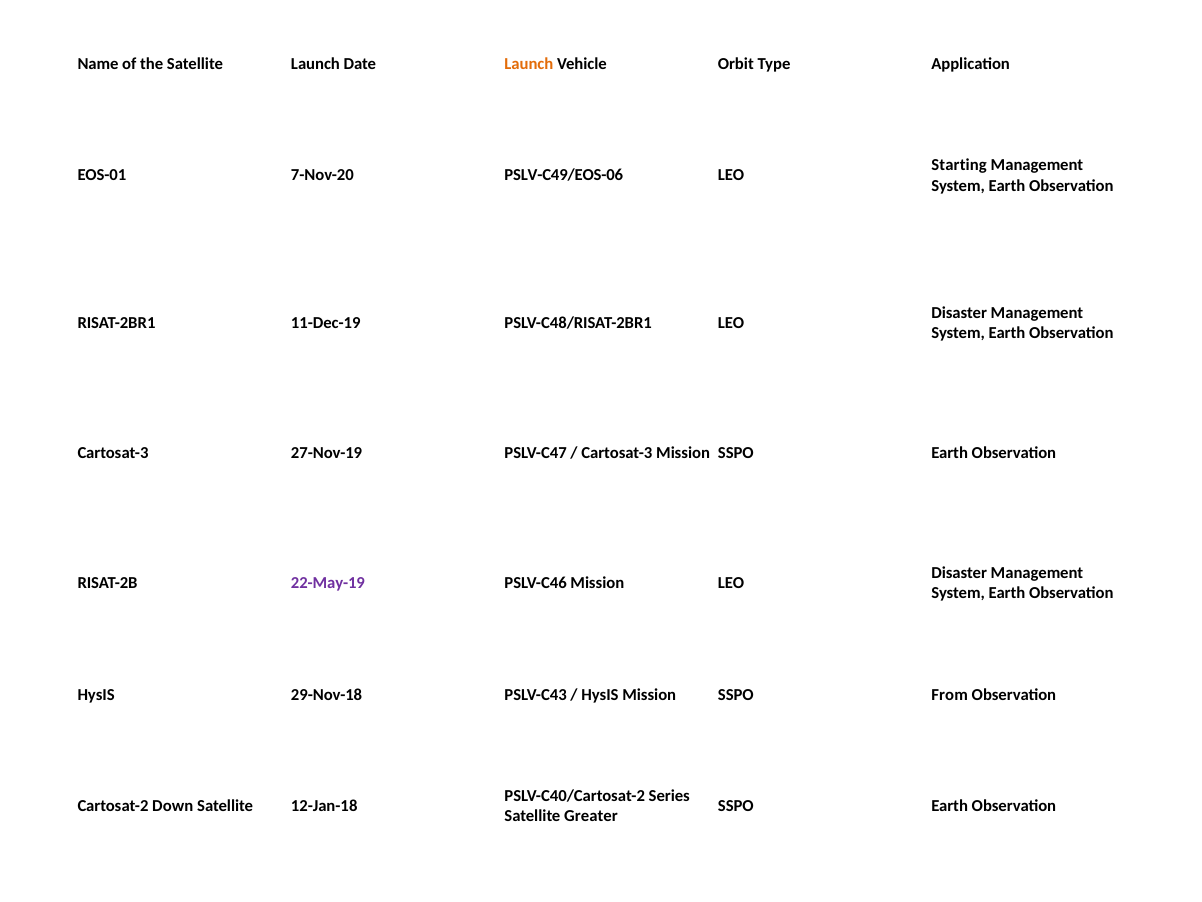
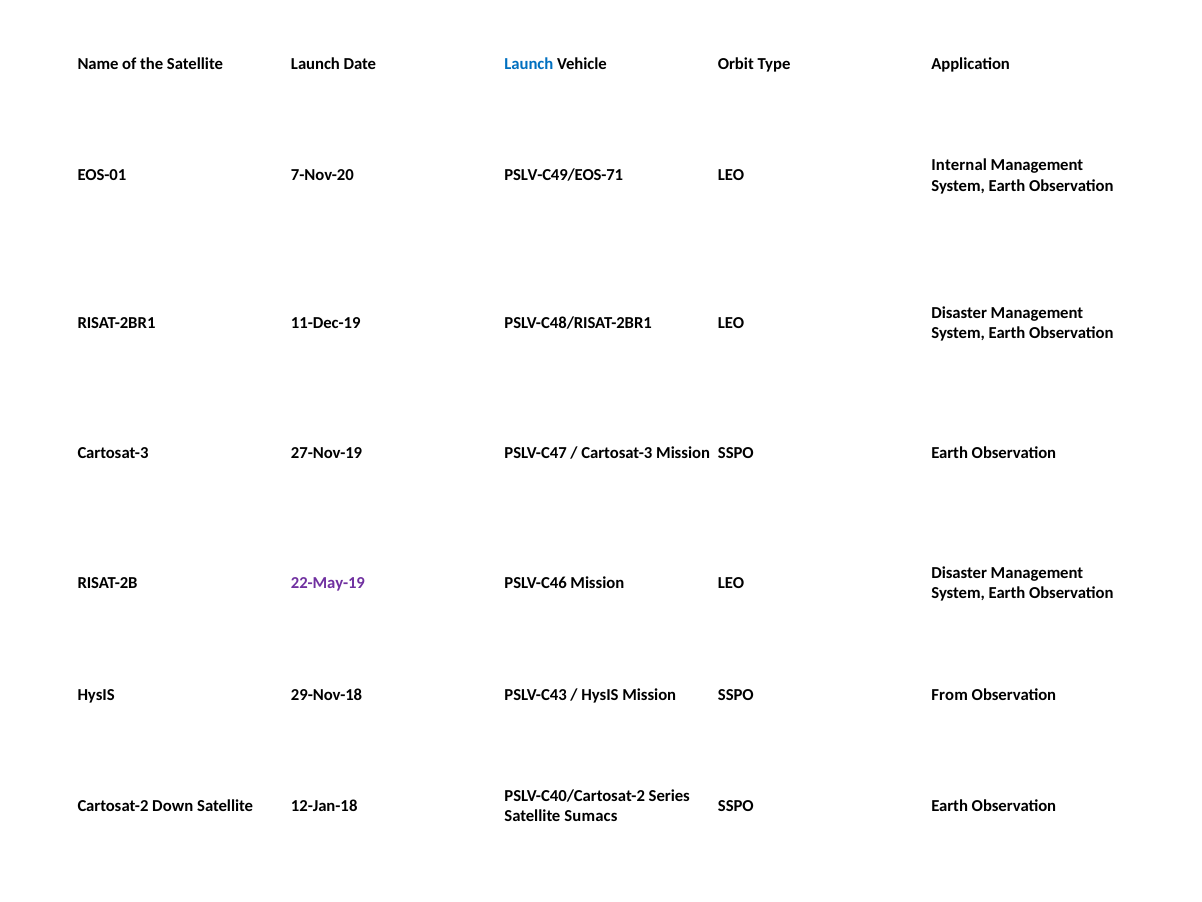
Launch colour: orange -> blue (529, 64)
Starting: Starting -> Internal (959, 165)
PSLV-C49/EOS-06: PSLV-C49/EOS-06 -> PSLV-C49/EOS-71 (564, 175)
Greater: Greater -> Sumacs (591, 816)
